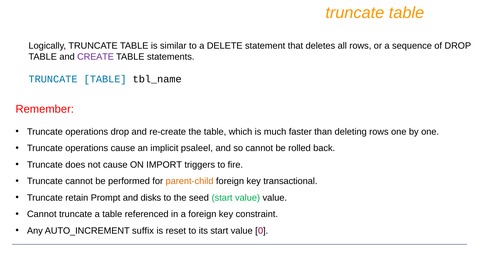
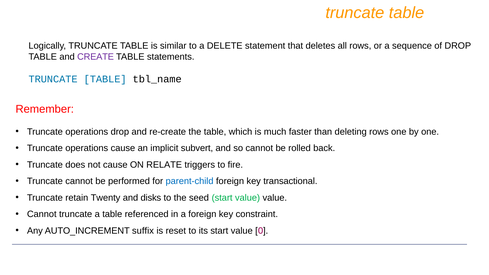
psaleel: psaleel -> subvert (197, 148)
IMPORT: IMPORT -> RELATE (164, 165)
parent-child colour: orange -> blue (190, 181)
Prompt: Prompt -> Twenty (106, 198)
